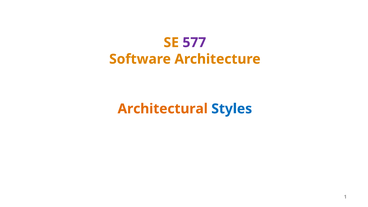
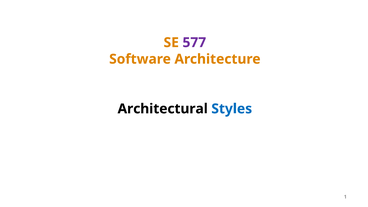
Architectural colour: orange -> black (163, 109)
